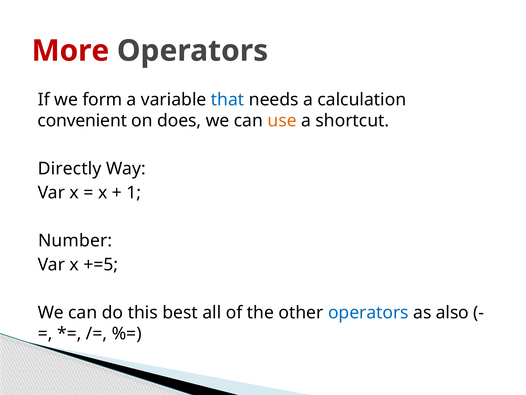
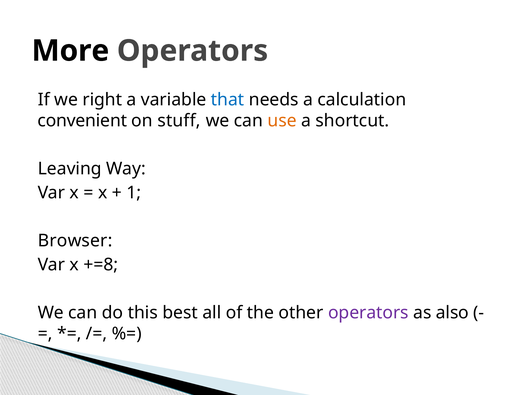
More colour: red -> black (70, 51)
form: form -> right (102, 100)
does: does -> stuff (179, 121)
Directly: Directly -> Leaving (70, 169)
Number: Number -> Browser (75, 240)
+=5: +=5 -> +=8 (101, 264)
operators colour: blue -> purple (368, 312)
